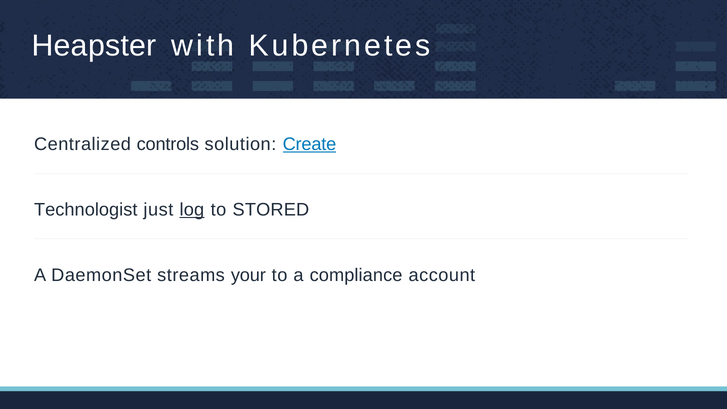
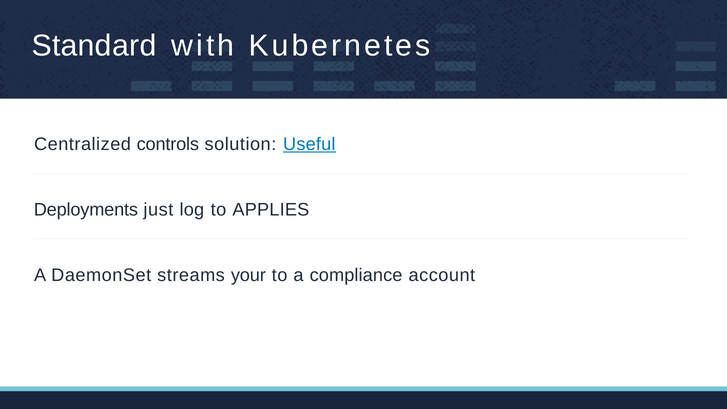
Heapster: Heapster -> Standard (94, 46)
Create: Create -> Useful (309, 144)
Technologist: Technologist -> Deployments (86, 210)
log underline: present -> none (192, 210)
STORED: STORED -> APPLIES (271, 210)
